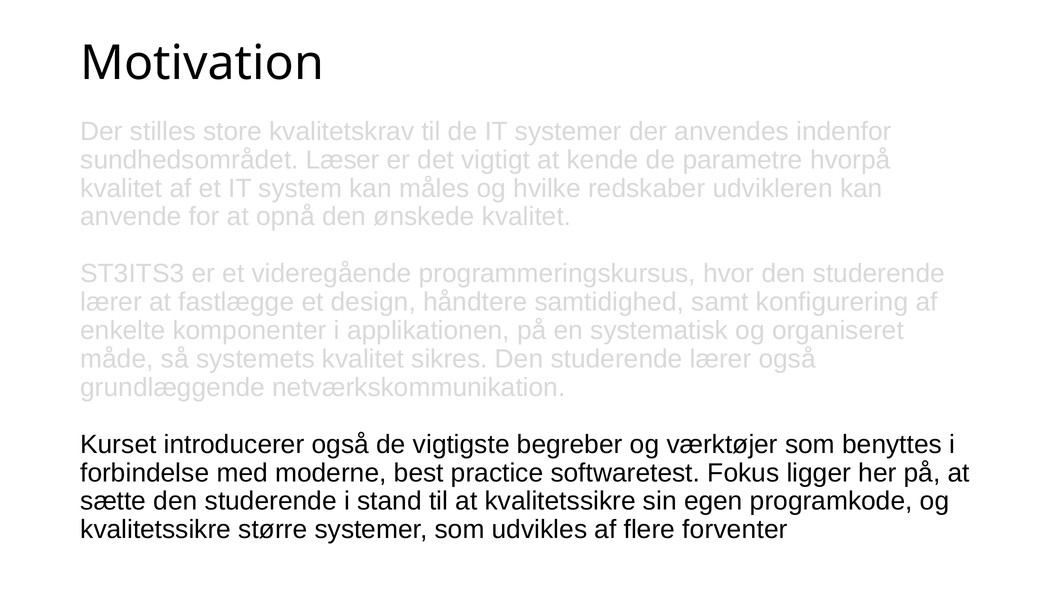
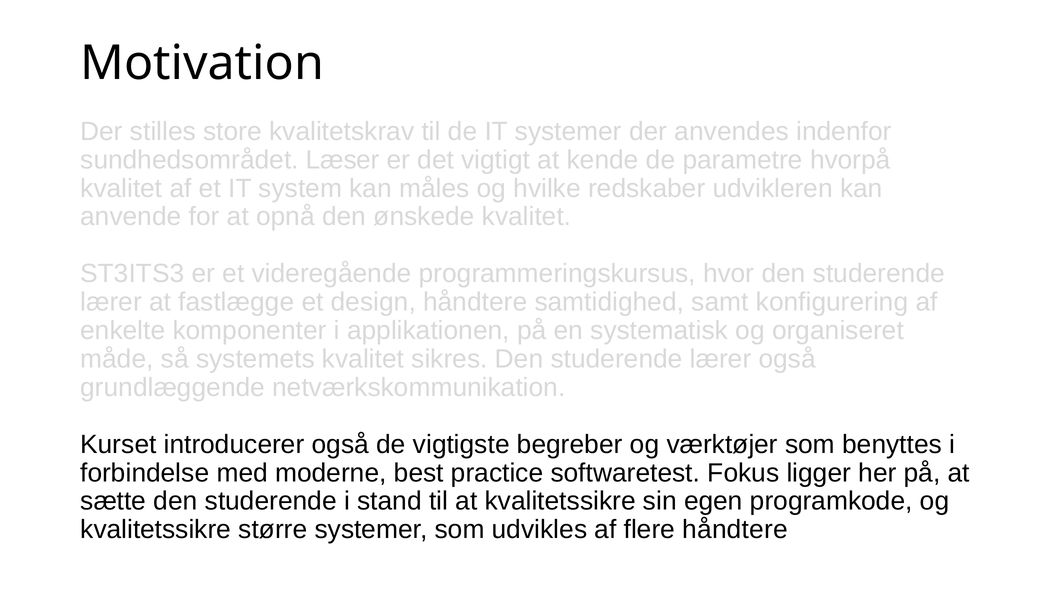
flere forventer: forventer -> håndtere (735, 530)
